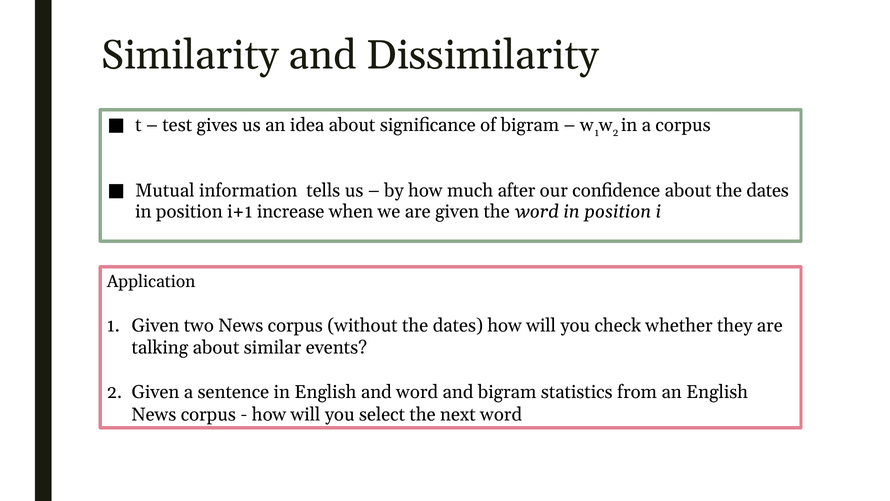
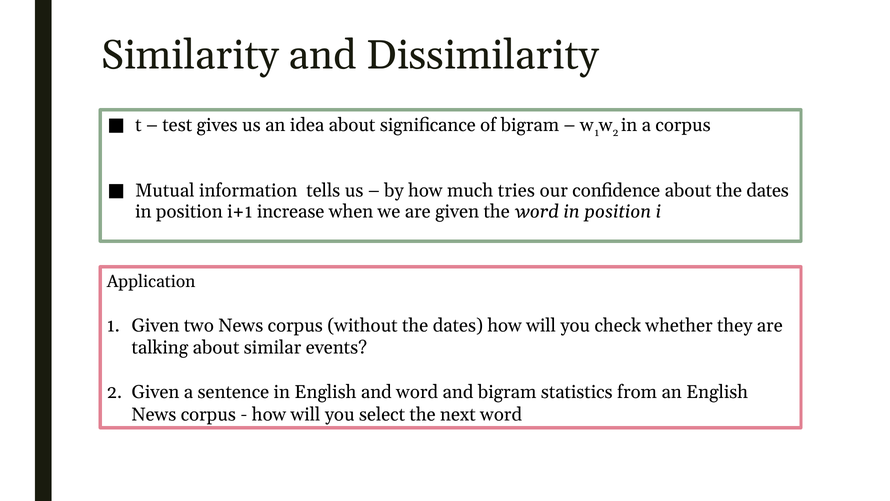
after: after -> tries (516, 190)
